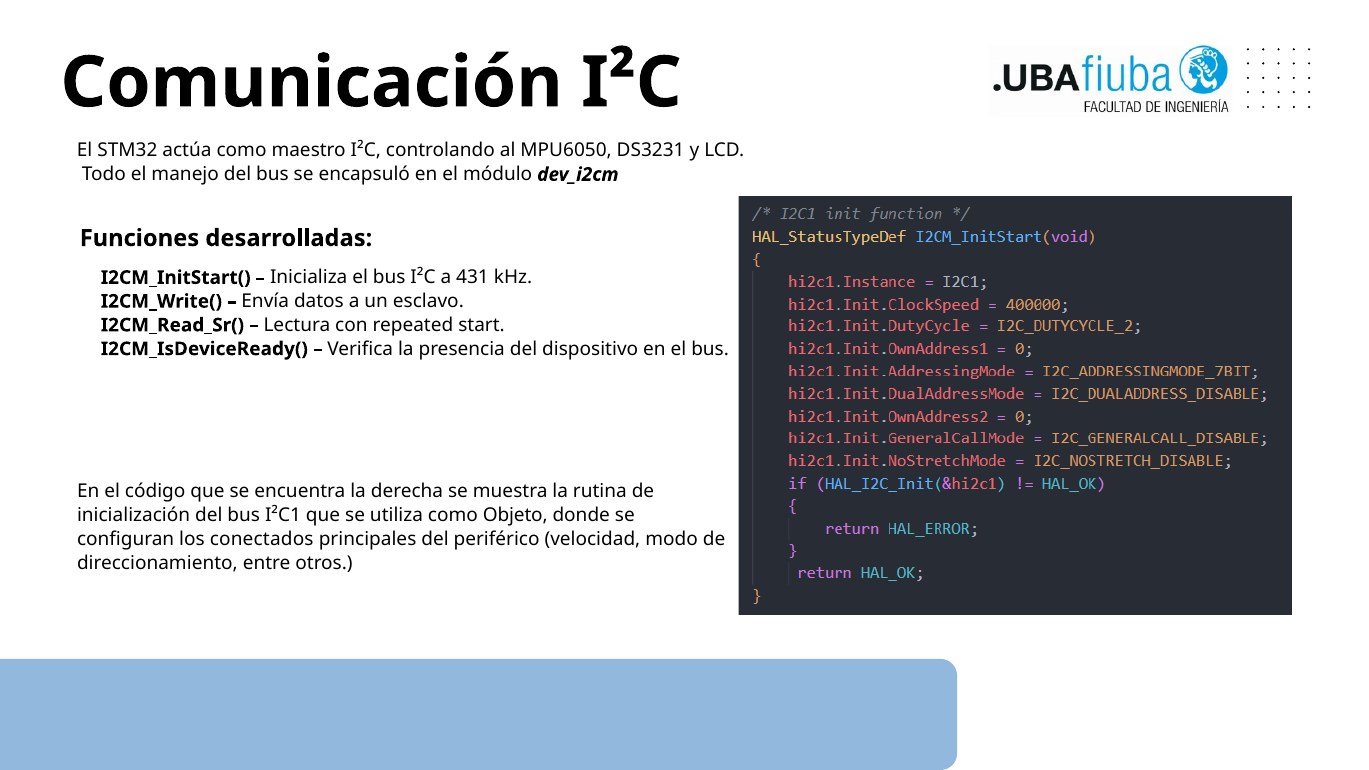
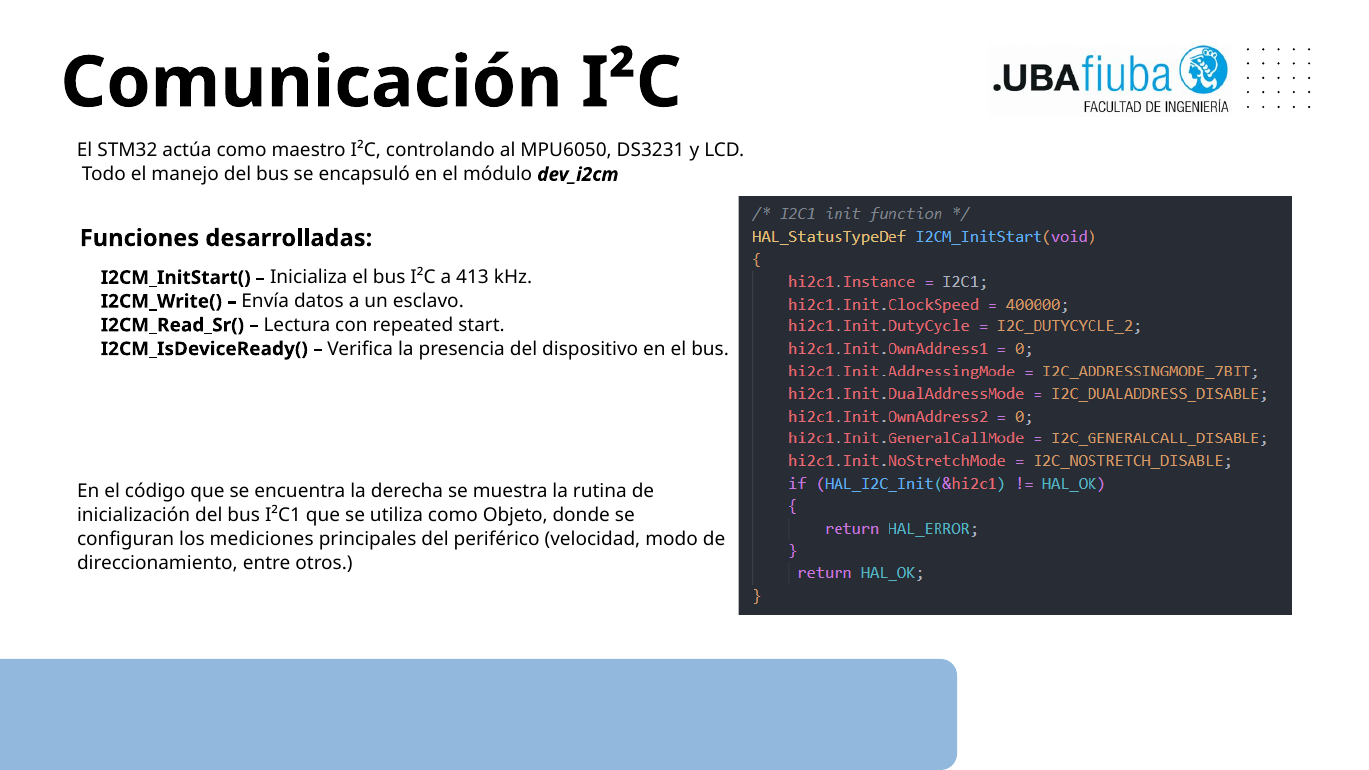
431: 431 -> 413 (473, 278)
conectados: conectados -> mediciones (262, 539)
